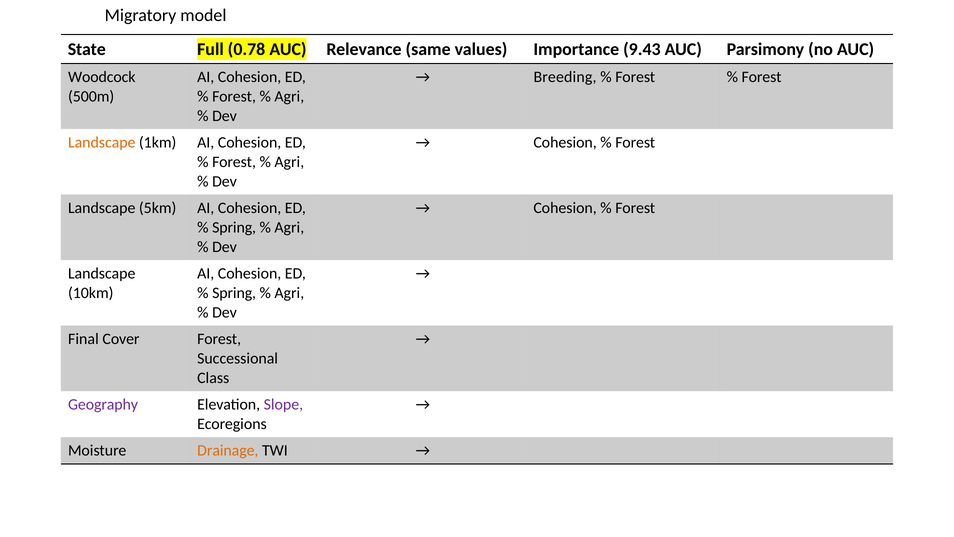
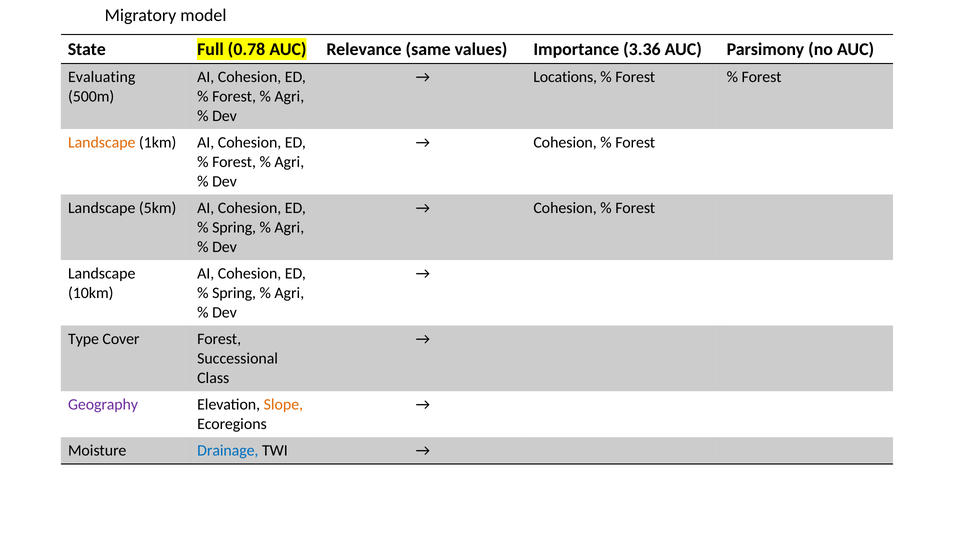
9.43: 9.43 -> 3.36 (642, 49)
Woodcock: Woodcock -> Evaluating (102, 77)
Breeding: Breeding -> Locations (565, 77)
Final: Final -> Type (83, 339)
Slope colour: purple -> orange (283, 404)
Drainage colour: orange -> blue (228, 450)
